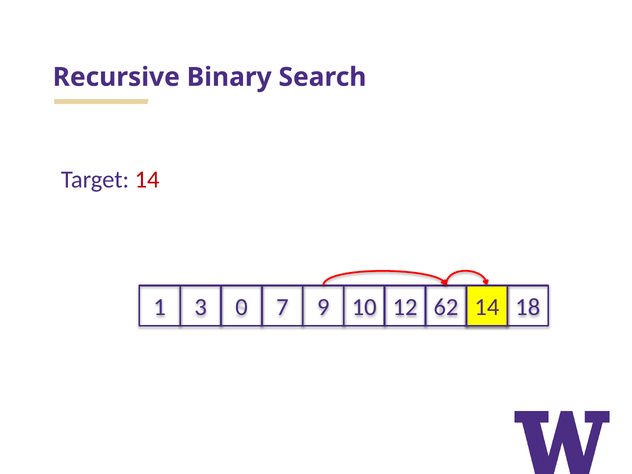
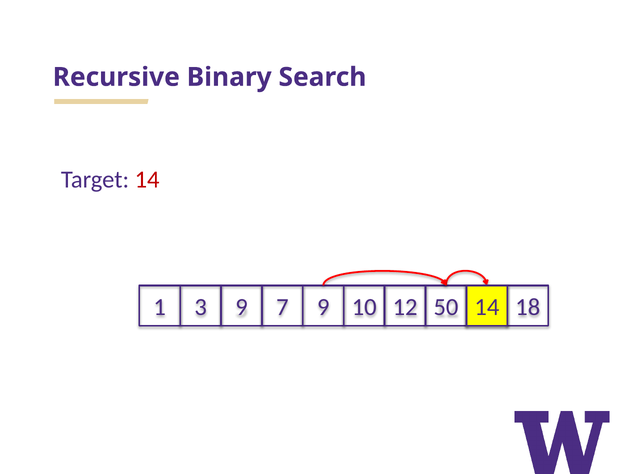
3 0: 0 -> 9 (242, 307)
62: 62 -> 50 (446, 307)
